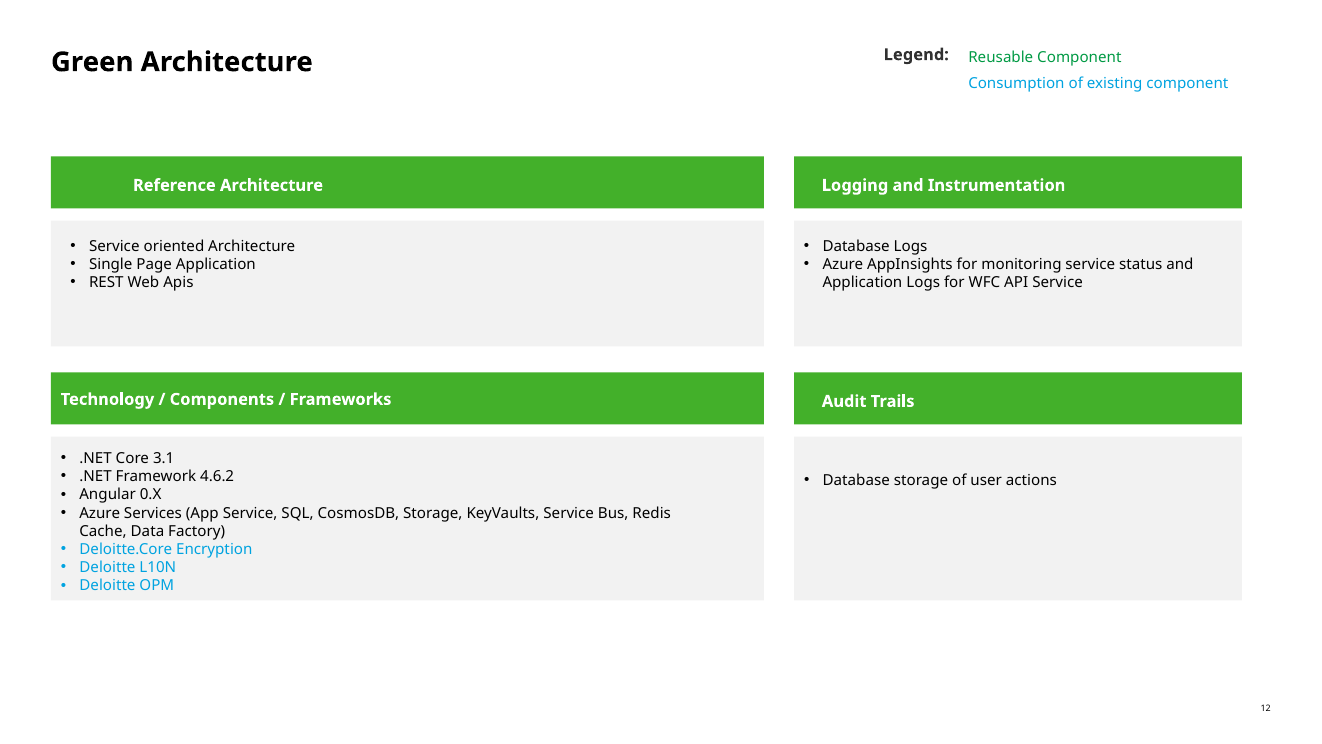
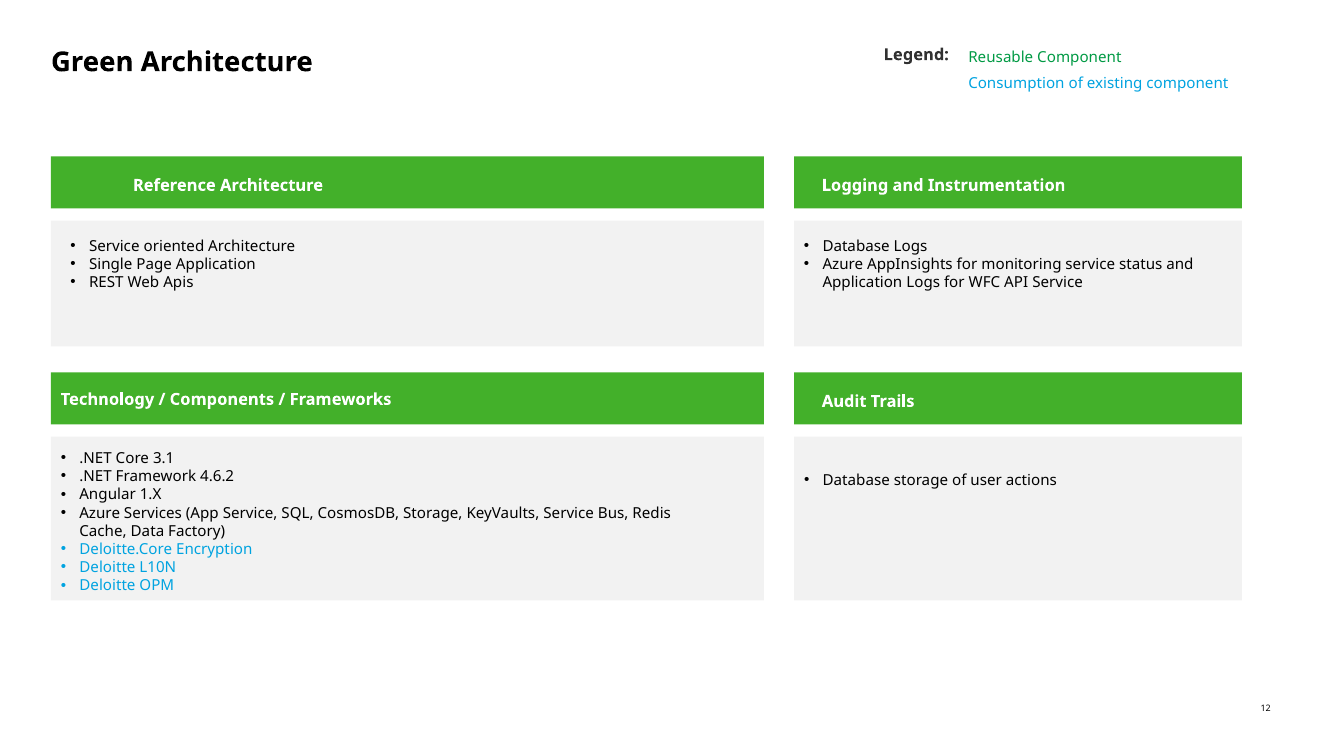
0.X: 0.X -> 1.X (151, 495)
